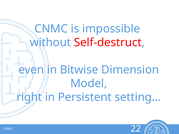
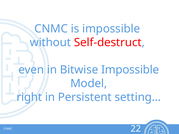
Bitwise Dimension: Dimension -> Impossible (130, 70)
